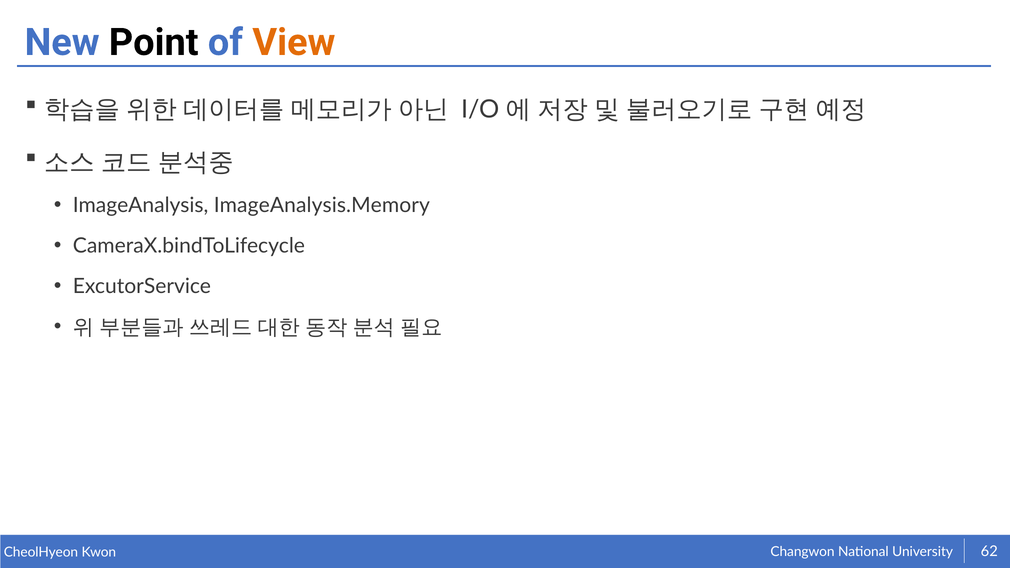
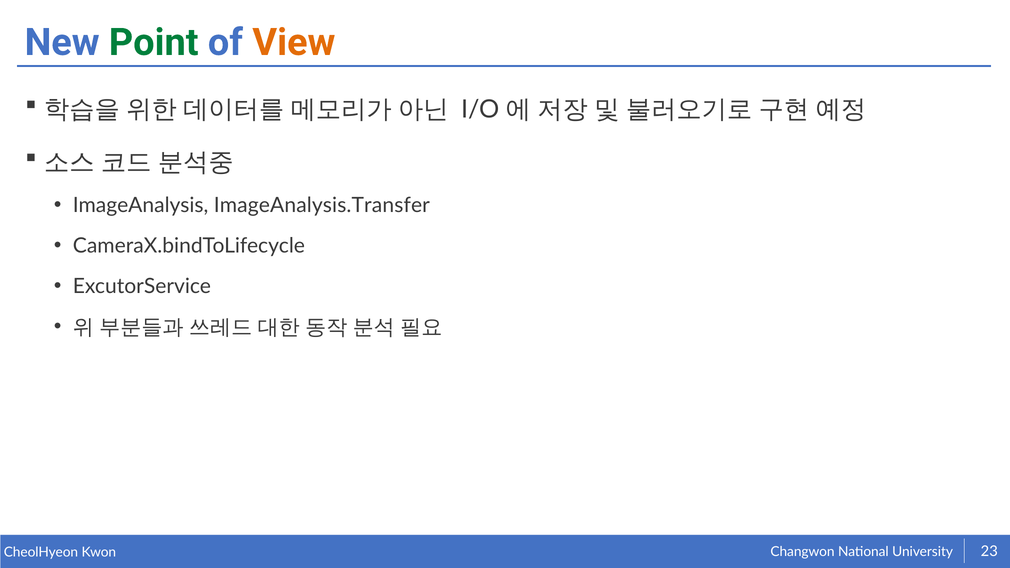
Point colour: black -> green (154, 42)
ImageAnalysis.Memory: ImageAnalysis.Memory -> ImageAnalysis.Transfer (322, 205)
62: 62 -> 23 (989, 552)
